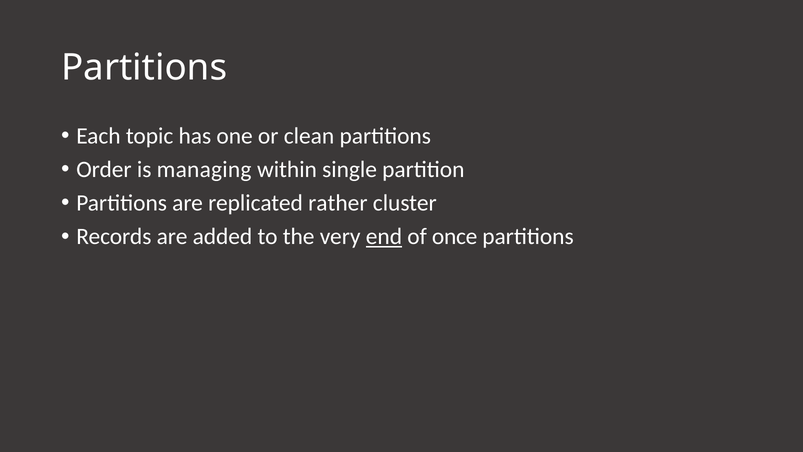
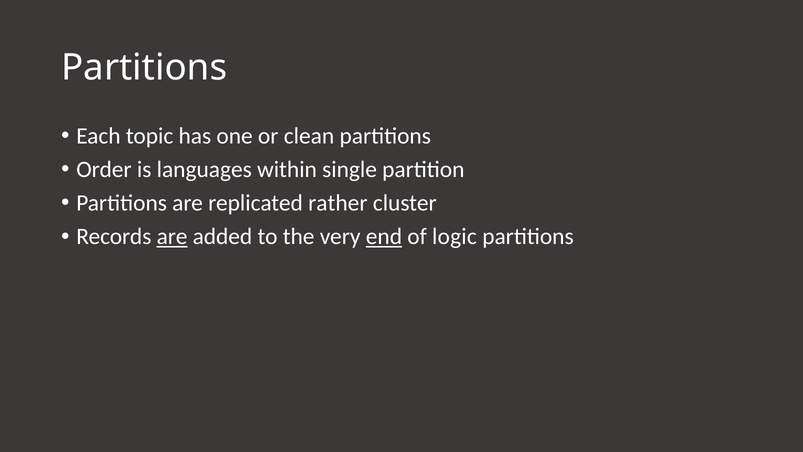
managing: managing -> languages (204, 169)
are underline: none -> present (172, 237)
once: once -> logic (454, 237)
